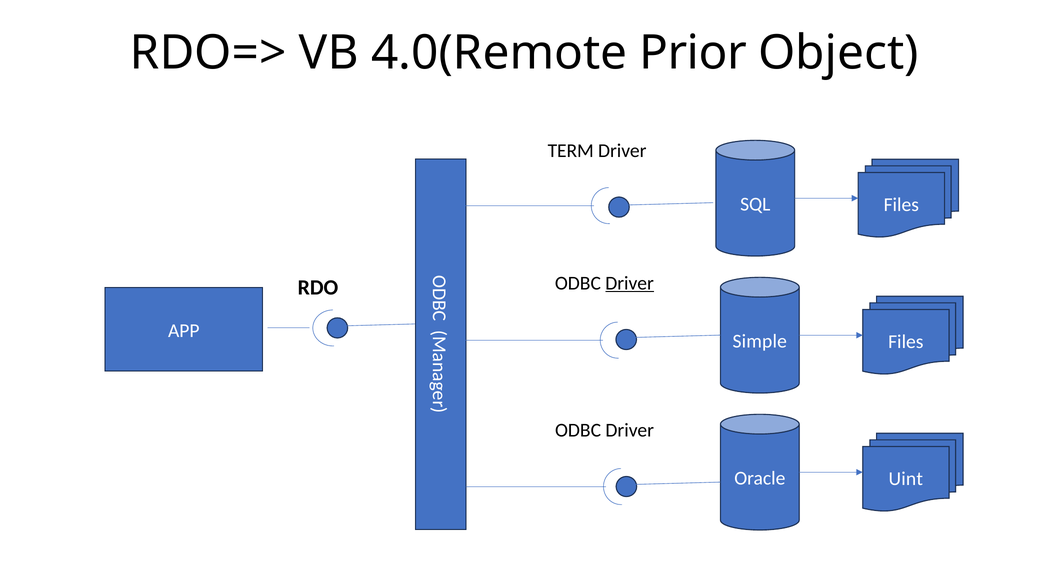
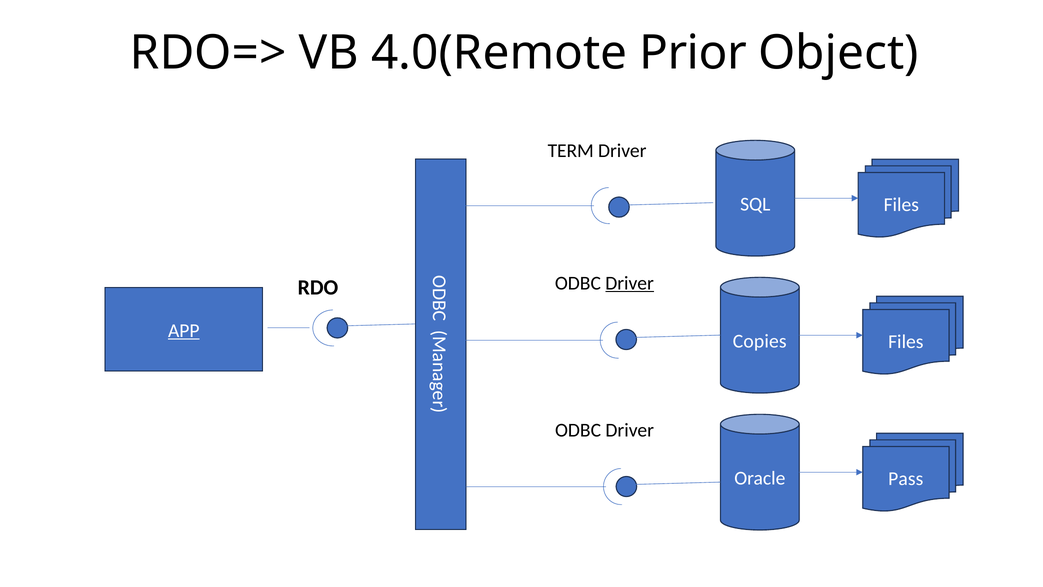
APP underline: none -> present (184, 330)
Simple: Simple -> Copies (760, 341)
Uint: Uint -> Pass (906, 478)
